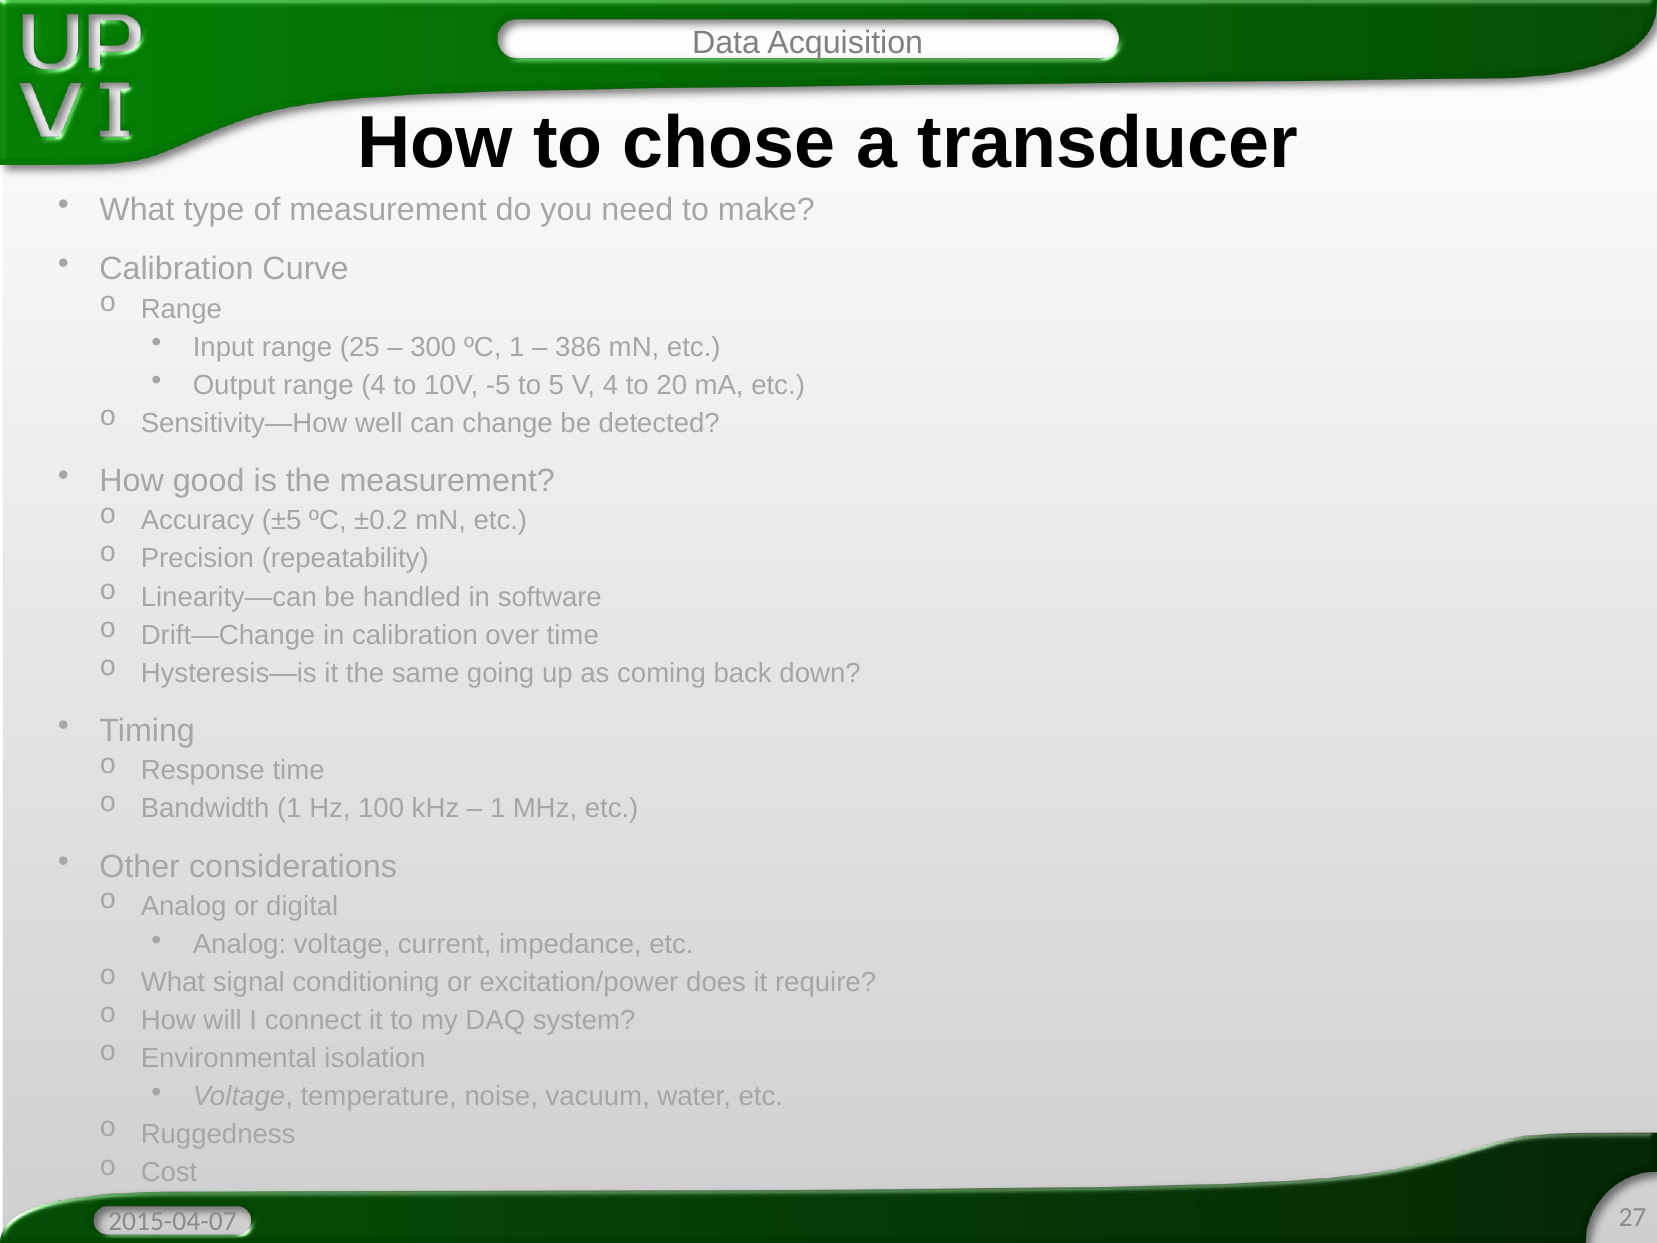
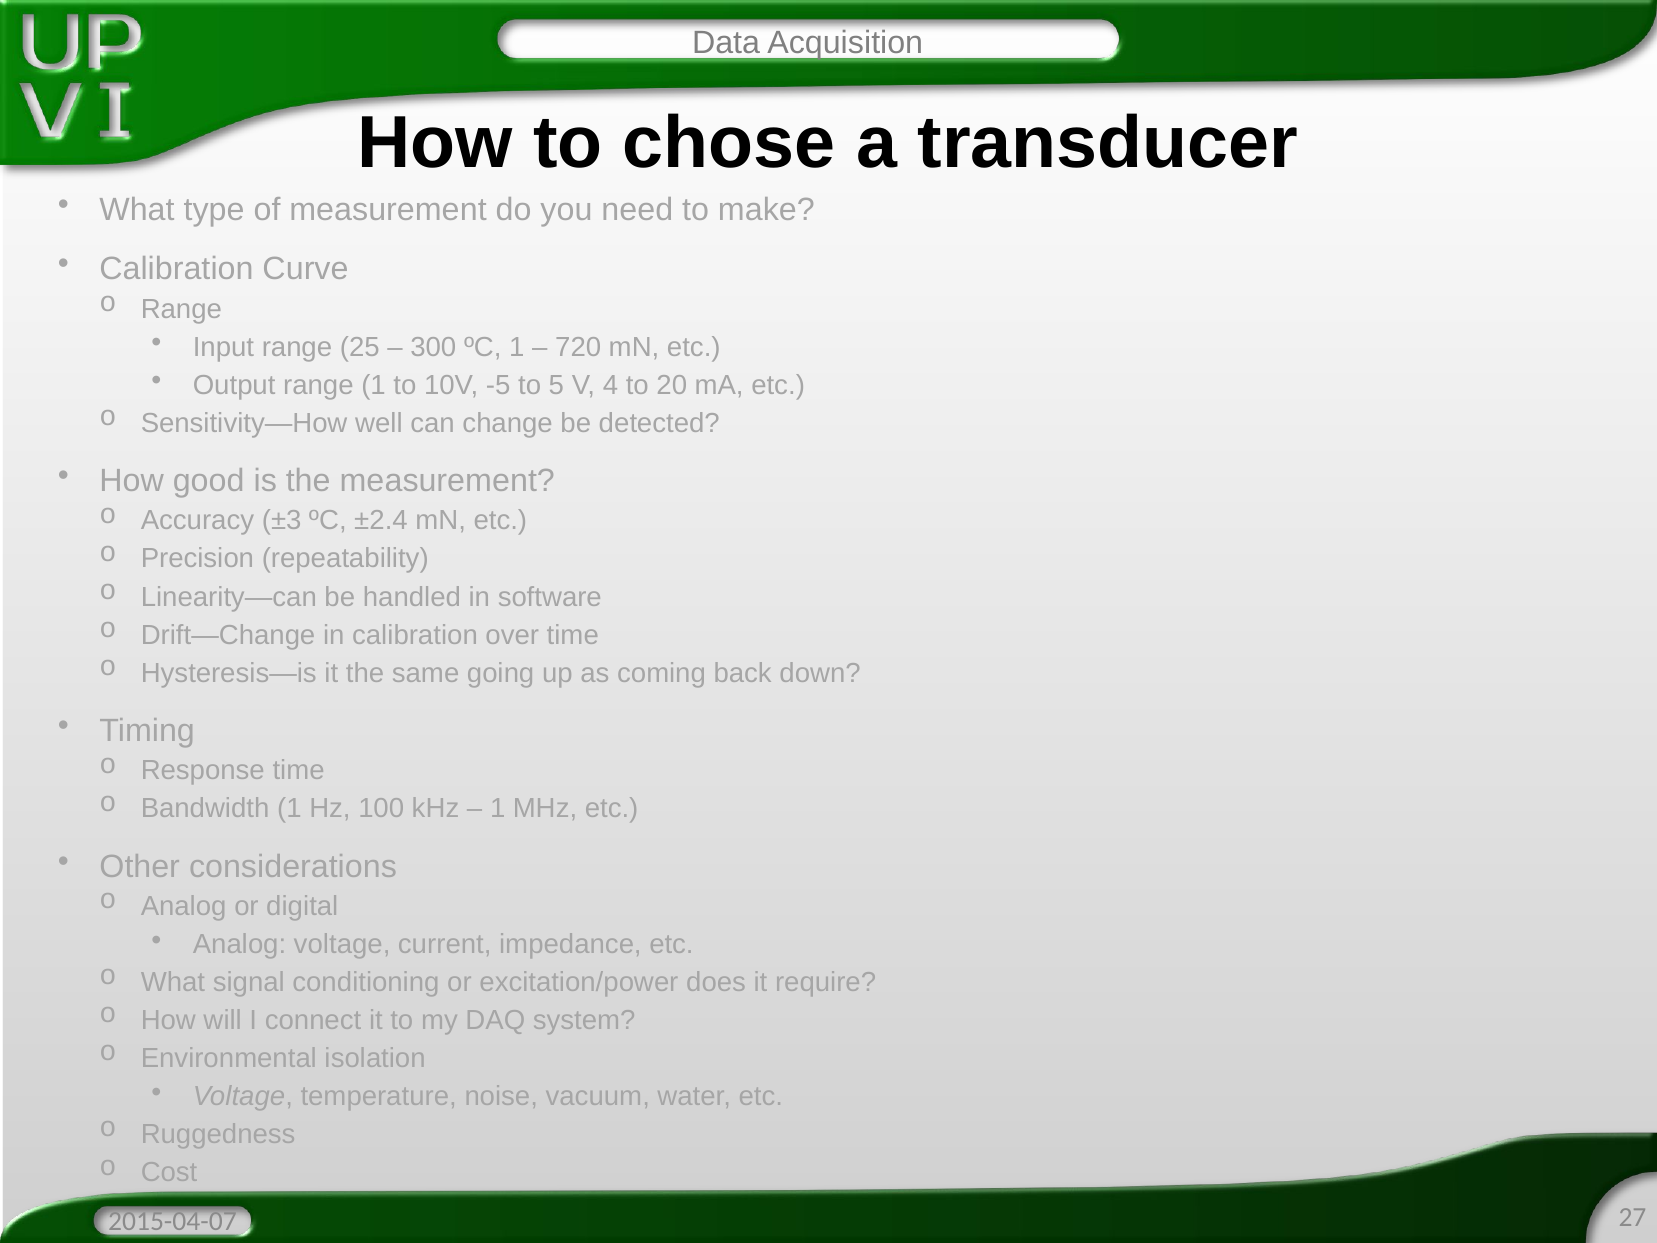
386: 386 -> 720 (578, 347)
range 4: 4 -> 1 (374, 385)
±5: ±5 -> ±3 (282, 521)
±0.2: ±0.2 -> ±2.4 (381, 521)
